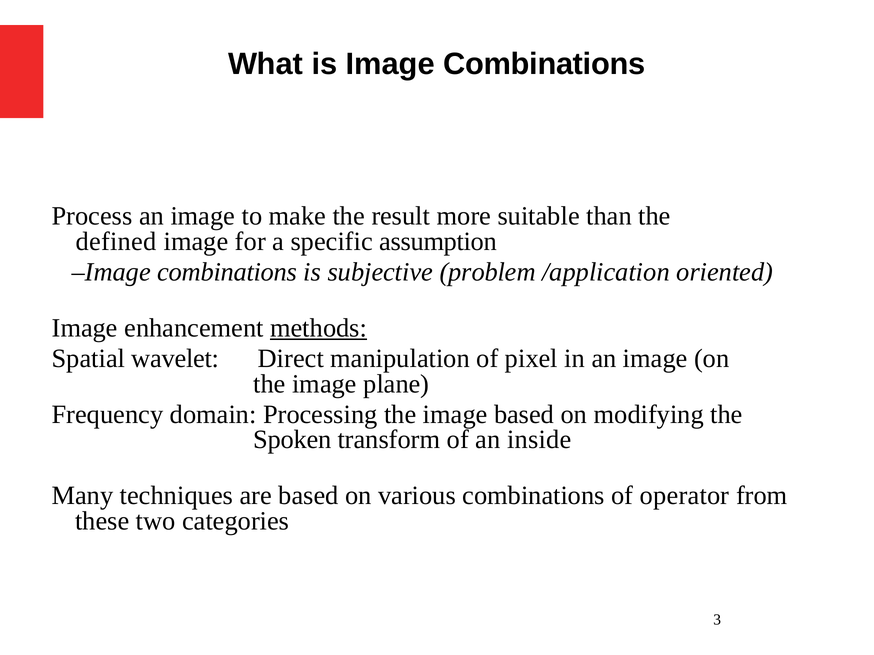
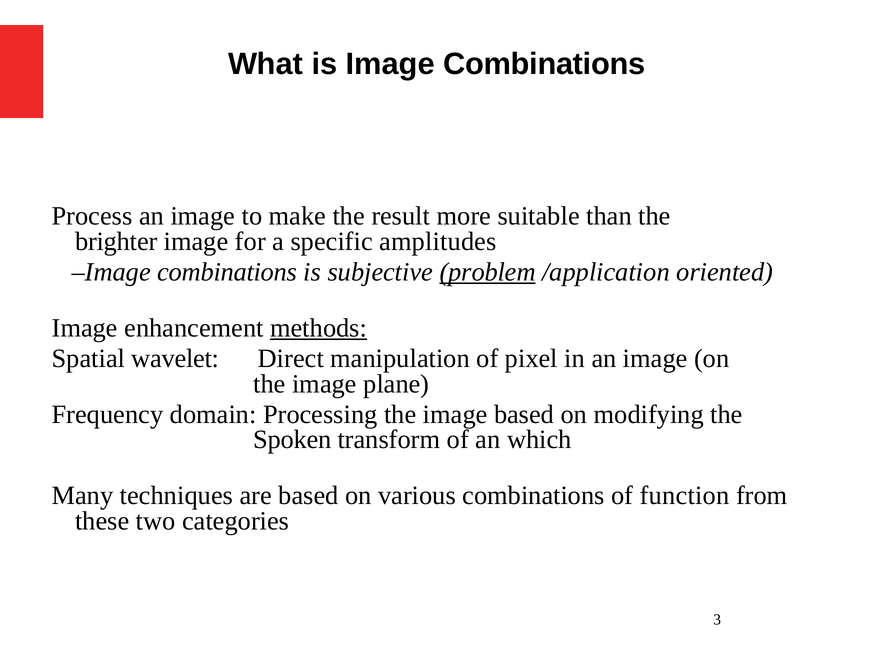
defined: defined -> brighter (116, 242)
assumption: assumption -> amplitudes (438, 242)
problem underline: none -> present (488, 272)
inside: inside -> which (539, 440)
operator: operator -> function (685, 496)
